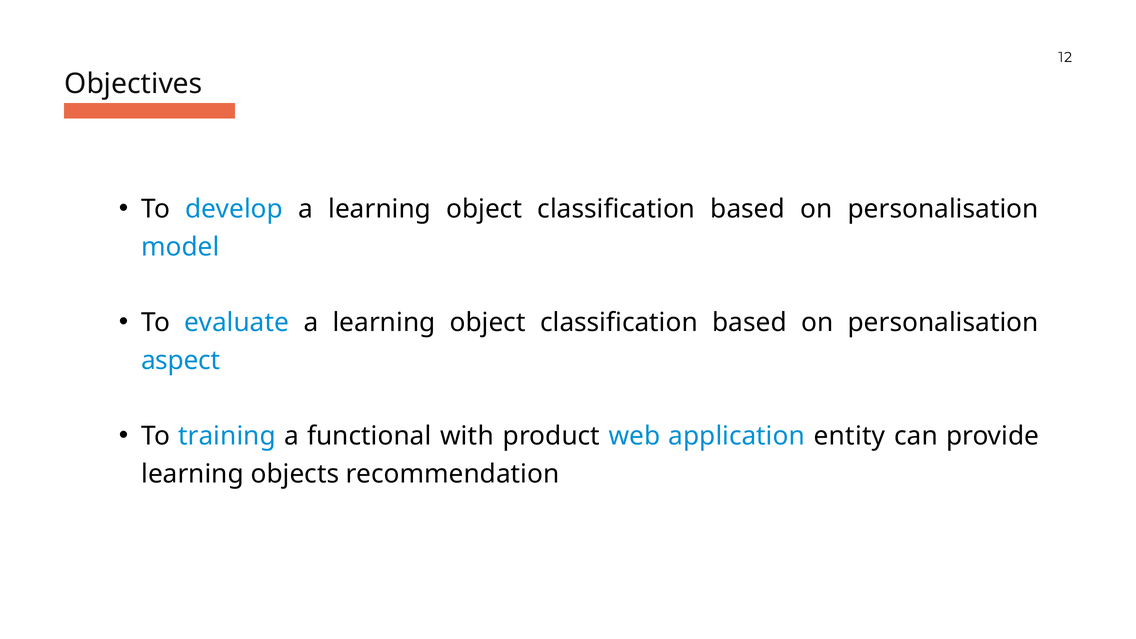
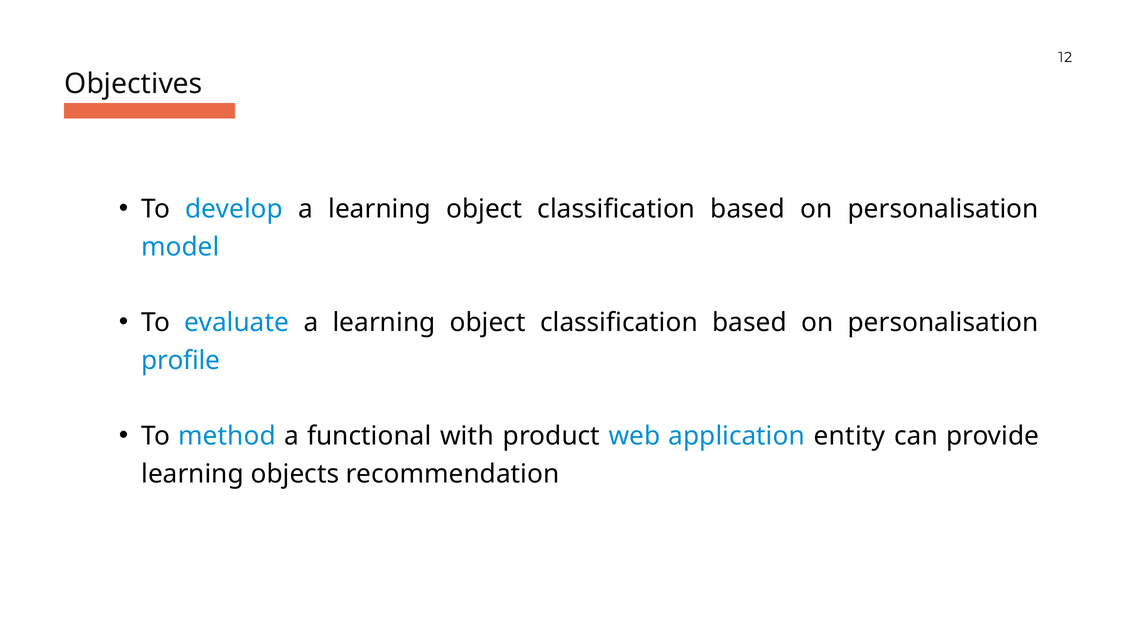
aspect: aspect -> profile (181, 360)
training: training -> method (227, 436)
